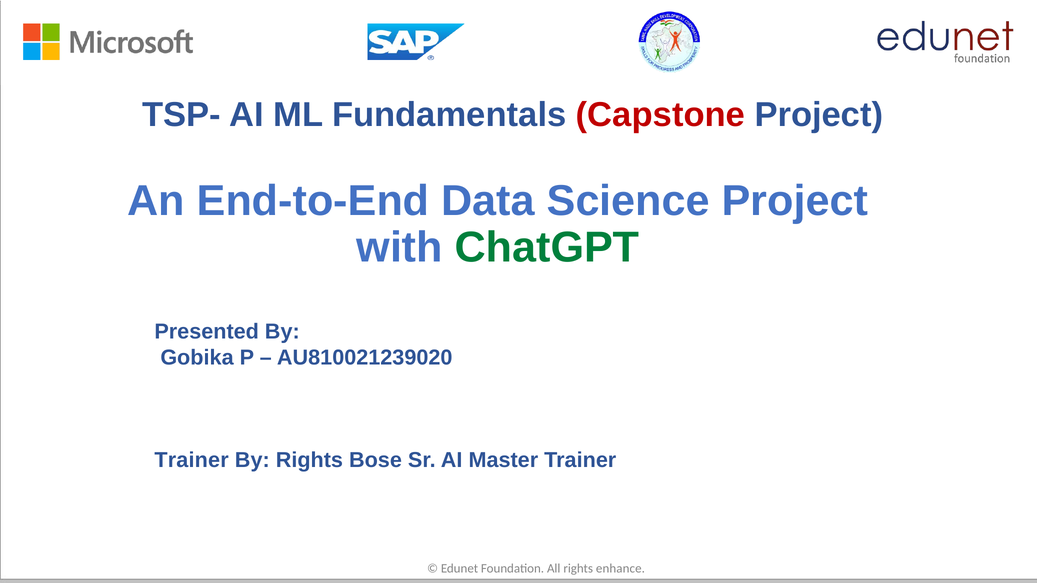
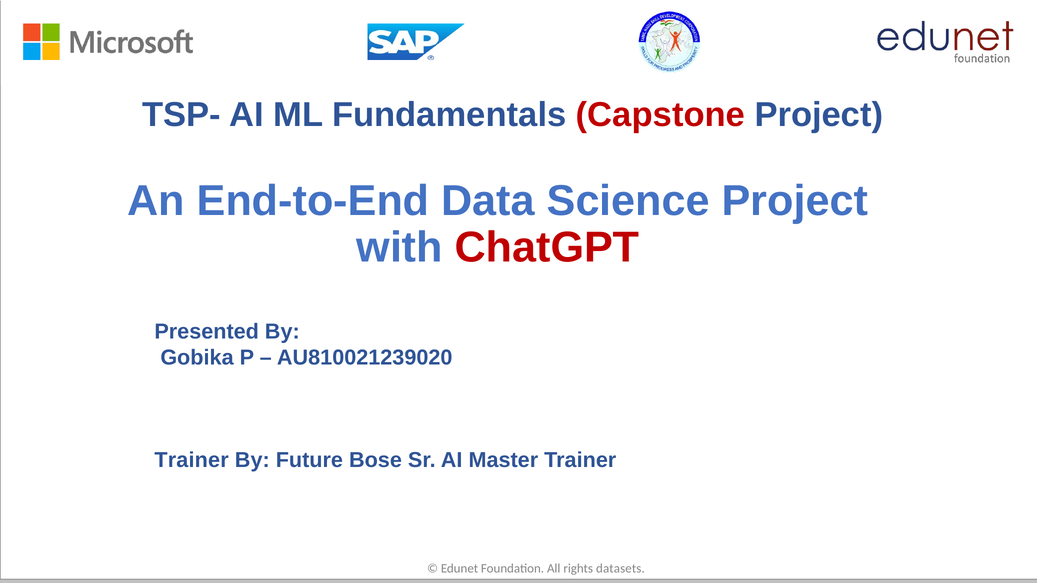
ChatGPT colour: green -> red (547, 248)
By Rights: Rights -> Future (309, 460)
enhance: enhance -> datasets (620, 569)
